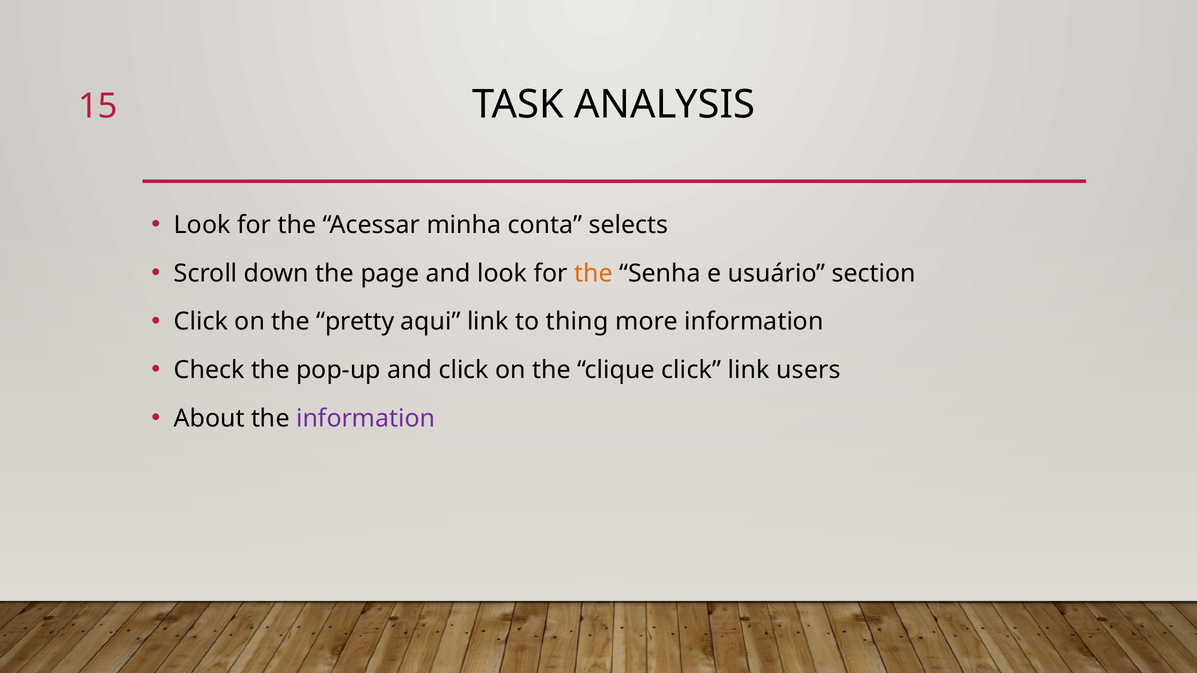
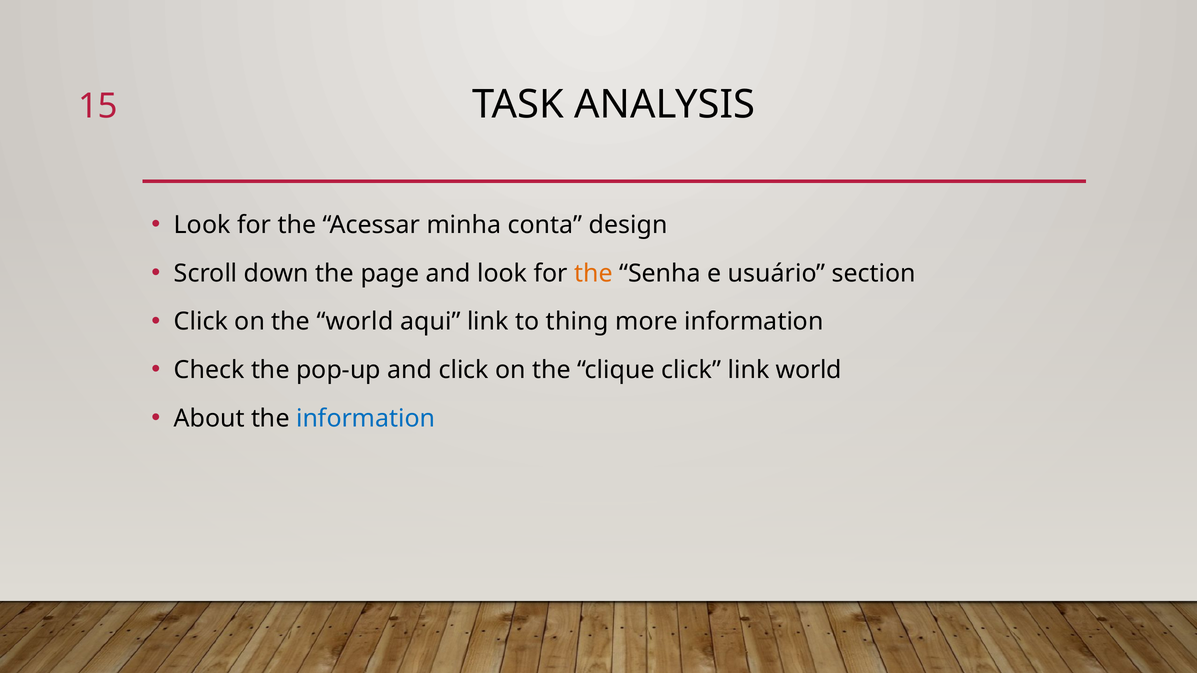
selects: selects -> design (628, 225)
the pretty: pretty -> world (355, 322)
link users: users -> world (809, 370)
information colour: purple -> blue (366, 419)
